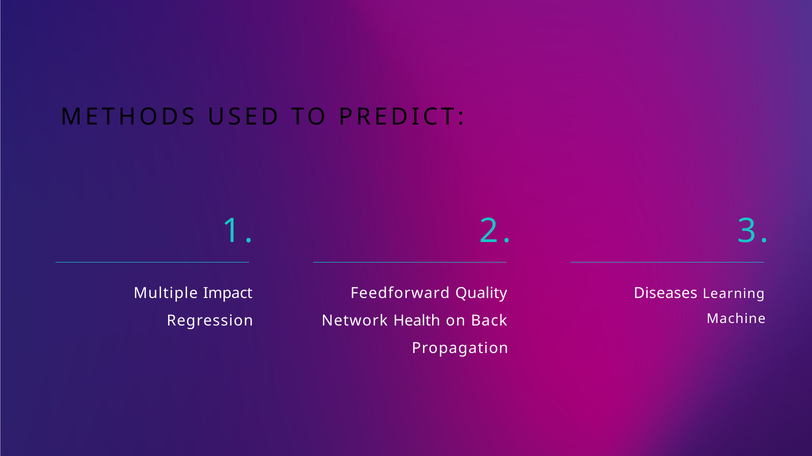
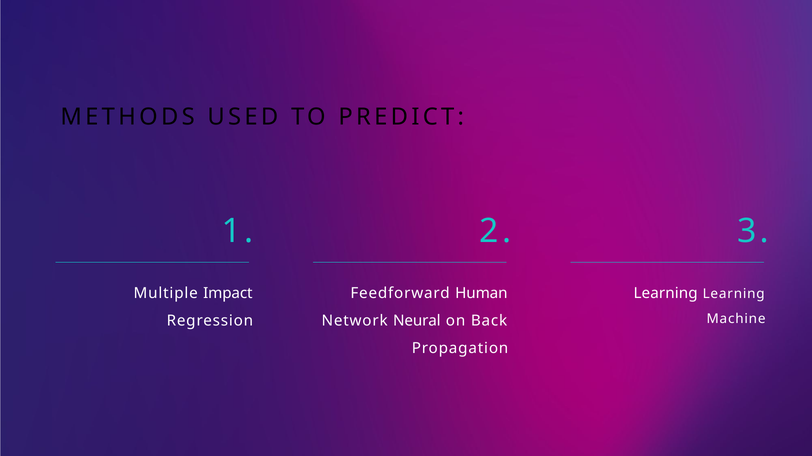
Quality: Quality -> Human (481, 294)
Diseases: Diseases -> Learning (666, 294)
Health: Health -> Neural (417, 321)
